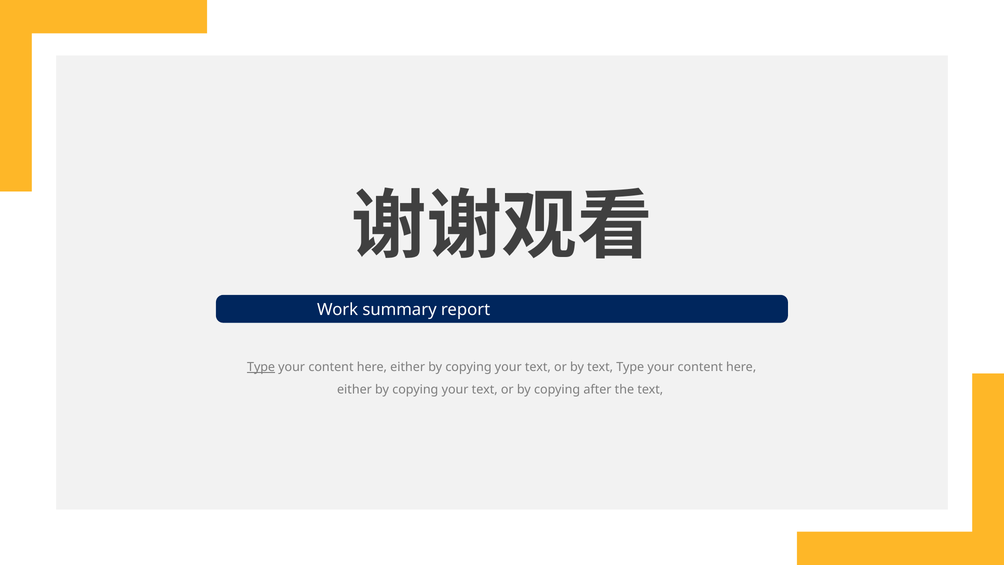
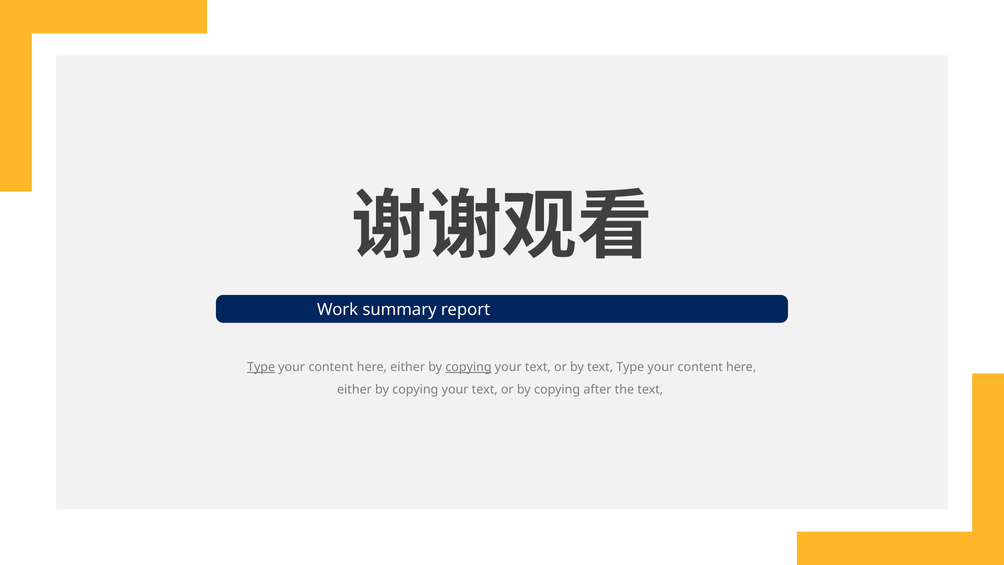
copying underline: none -> present (468, 367)
